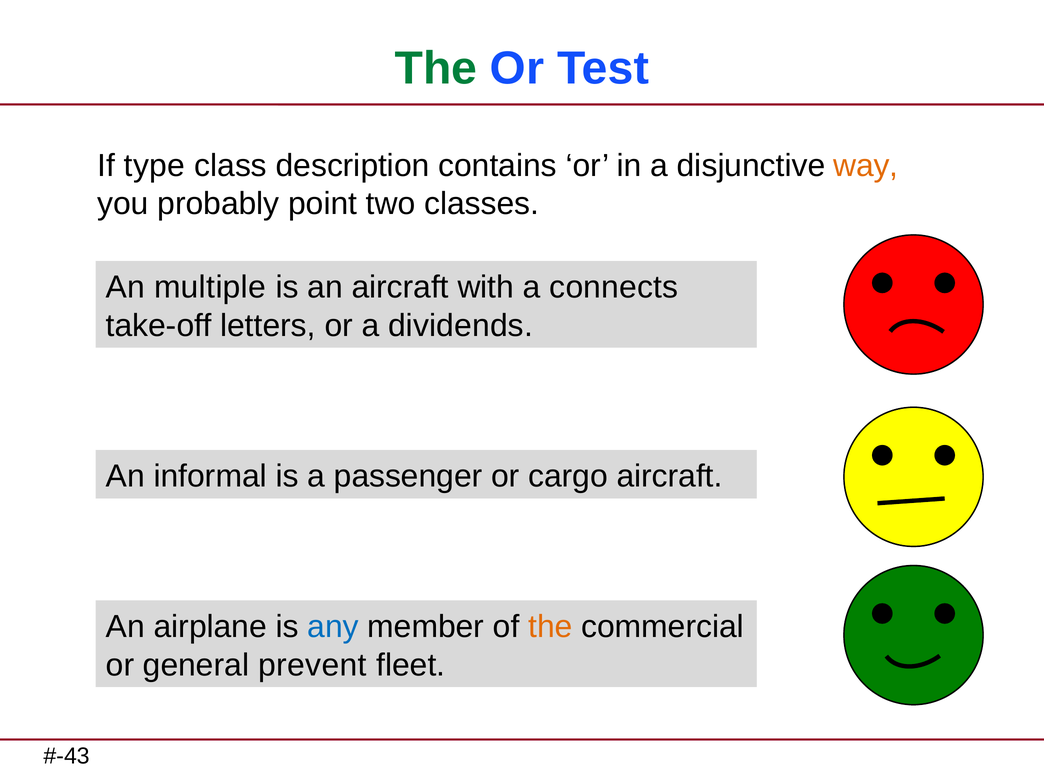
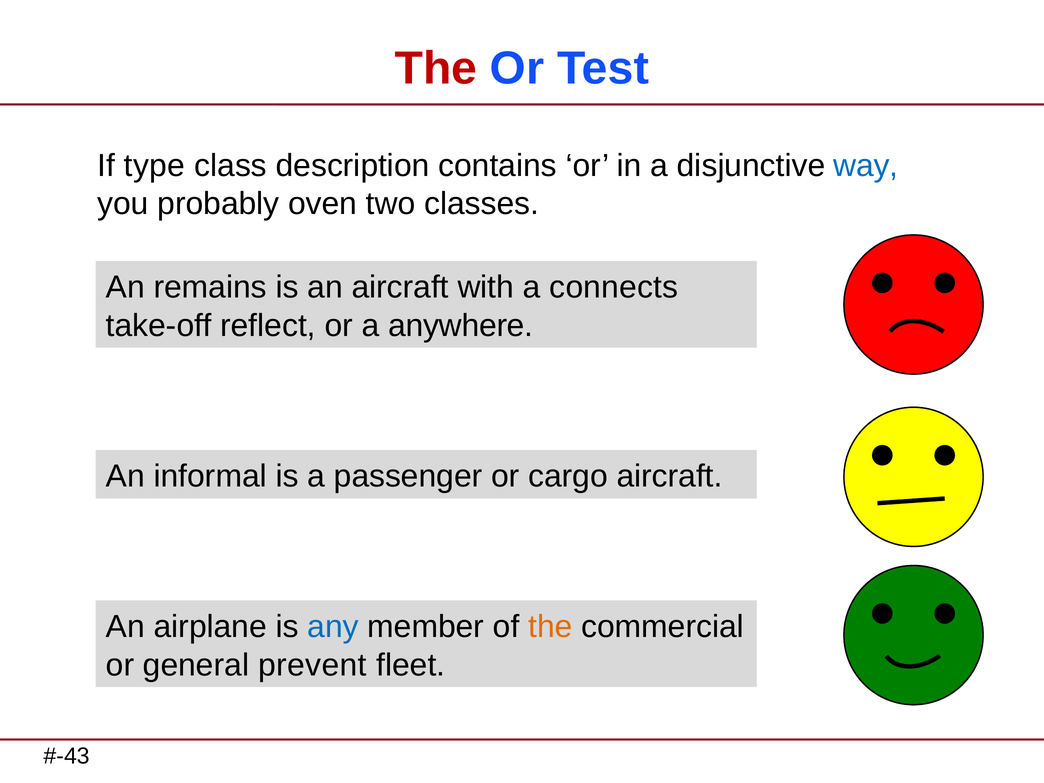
The colour: green -> red (436, 68)
way colour: orange -> blue (866, 166)
point: point -> oven (323, 204)
multiple: multiple -> remains (210, 287)
letters: letters -> reflect (268, 326)
dividends: dividends -> anywhere (461, 326)
